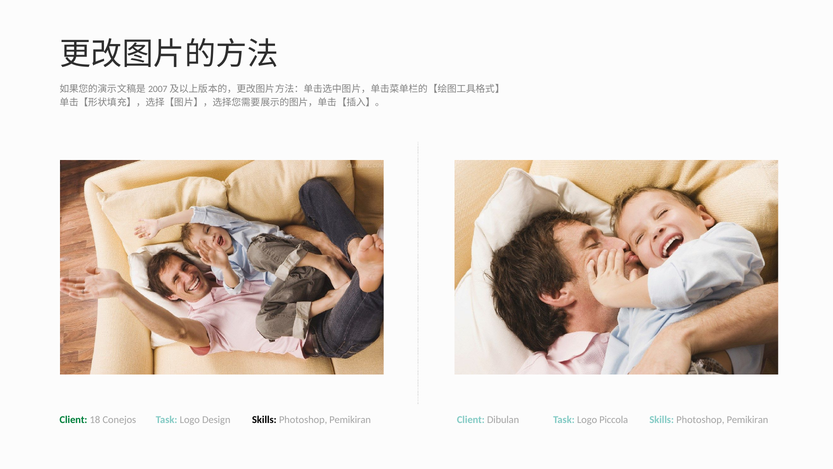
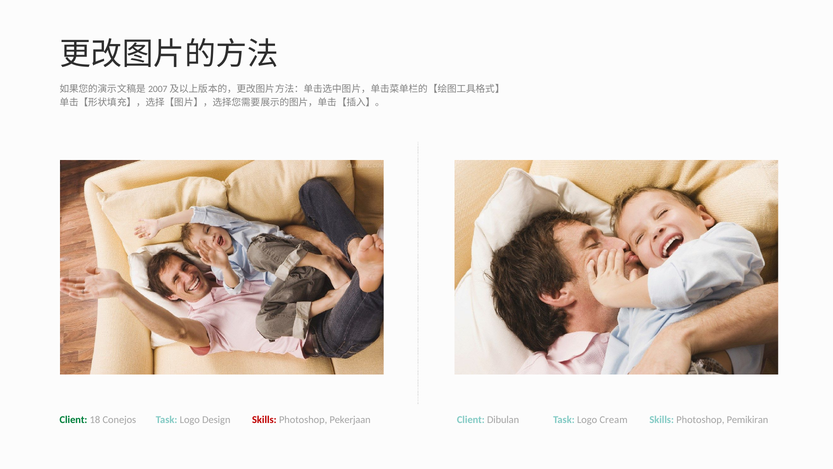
Skills colour: black -> red (264, 420)
Pemikiran: Pemikiran -> Pekerjaan (350, 420)
Piccola: Piccola -> Cream (614, 420)
